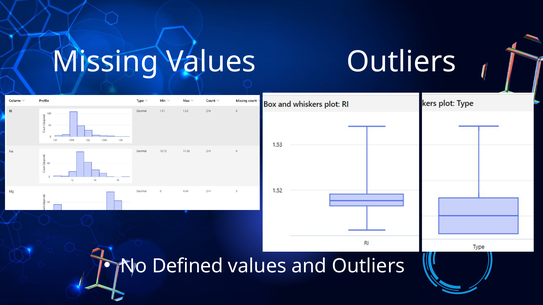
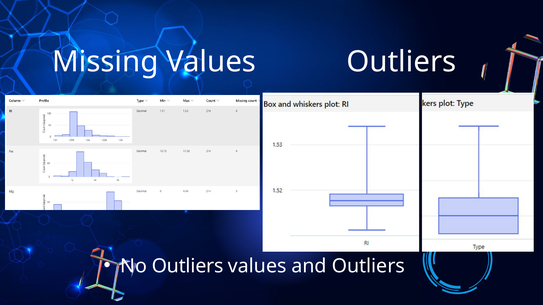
No Defined: Defined -> Outliers (188, 266)
